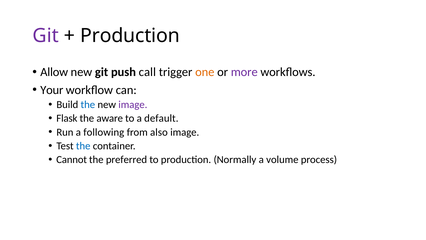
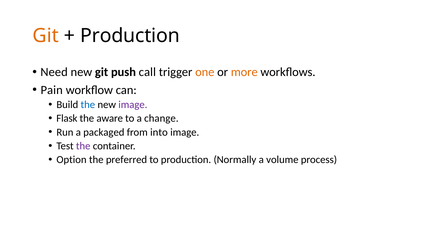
Git colour: purple -> orange (46, 36)
Allow: Allow -> Need (54, 72)
more colour: purple -> orange (244, 72)
Your: Your -> Pain (52, 90)
default: default -> change (161, 118)
following: following -> packaged (104, 132)
also: also -> into (159, 132)
the colour: blue -> purple (83, 146)
Cannot: Cannot -> Option (72, 159)
